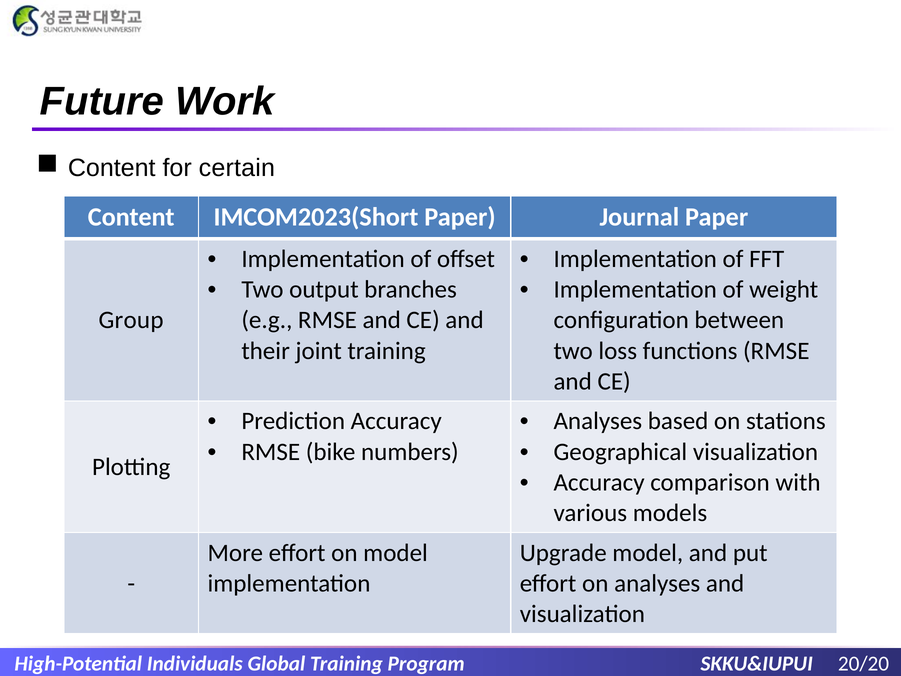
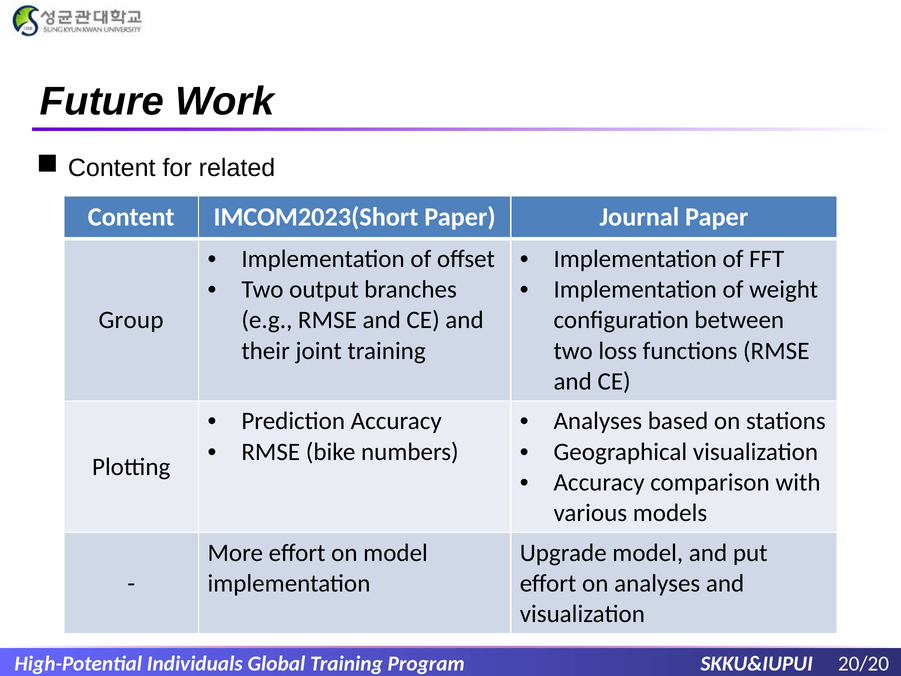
certain: certain -> related (237, 168)
